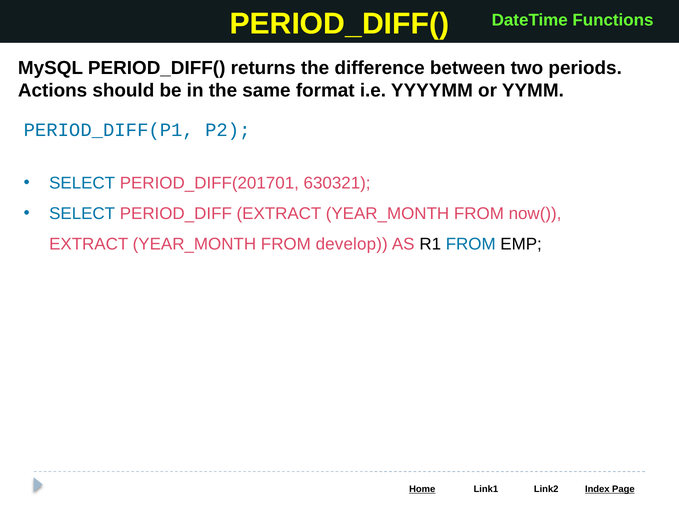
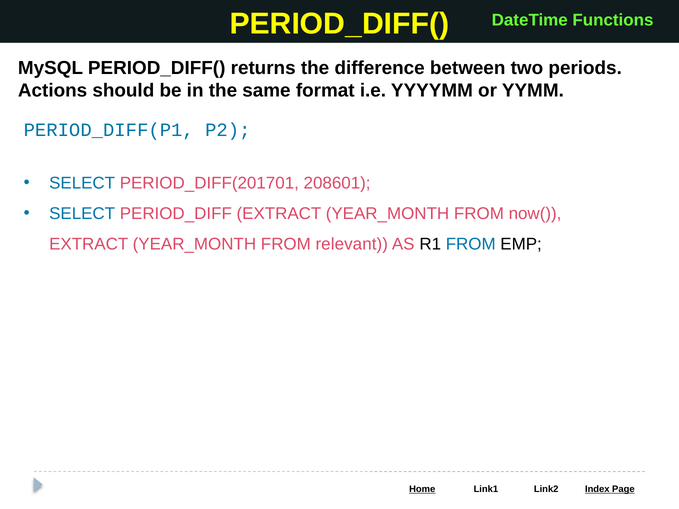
630321: 630321 -> 208601 (337, 183)
develop: develop -> relevant (352, 244)
